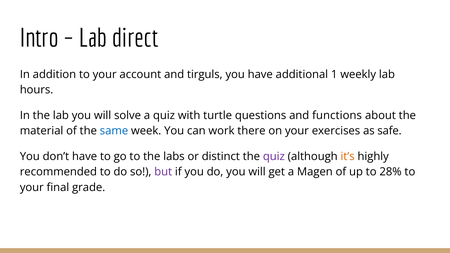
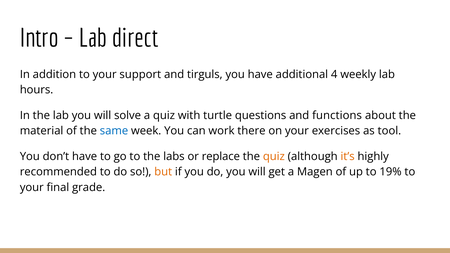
account: account -> support (140, 74)
1: 1 -> 4 (334, 74)
safe: safe -> tool (389, 131)
distinct: distinct -> replace (221, 156)
quiz colour: purple -> orange (274, 156)
but colour: purple -> orange (163, 172)
28%: 28% -> 19% (391, 172)
